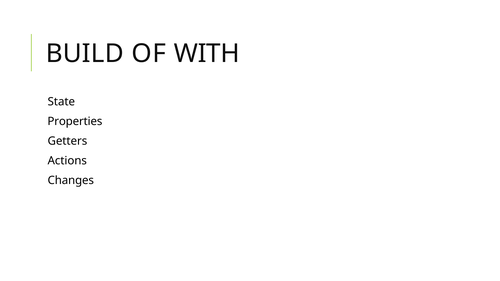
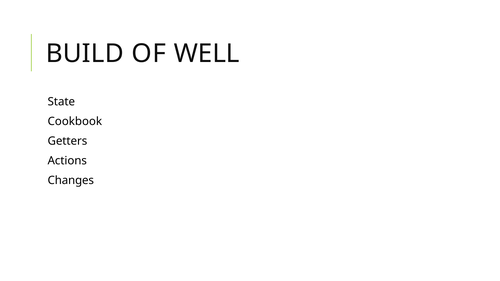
WITH: WITH -> WELL (207, 54)
Properties: Properties -> Cookbook (75, 121)
